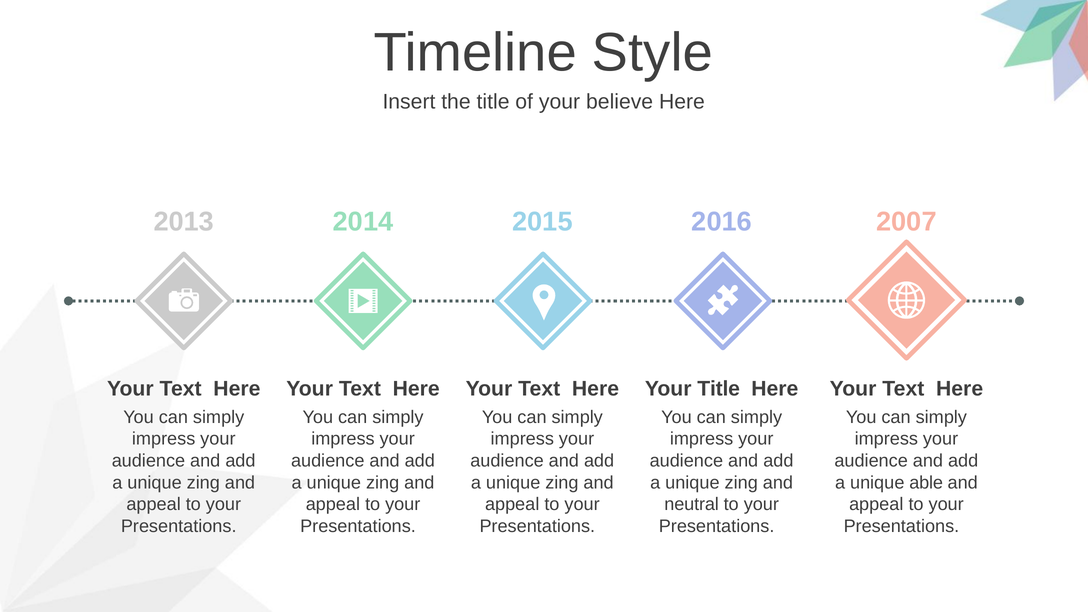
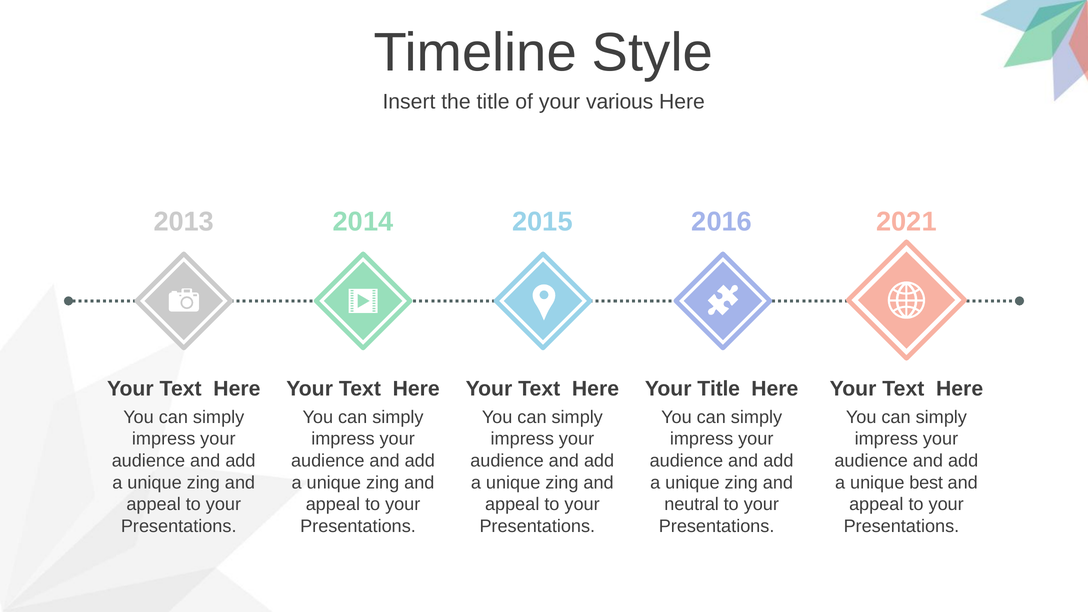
believe: believe -> various (620, 102)
2007: 2007 -> 2021 (906, 222)
able: able -> best (926, 483)
